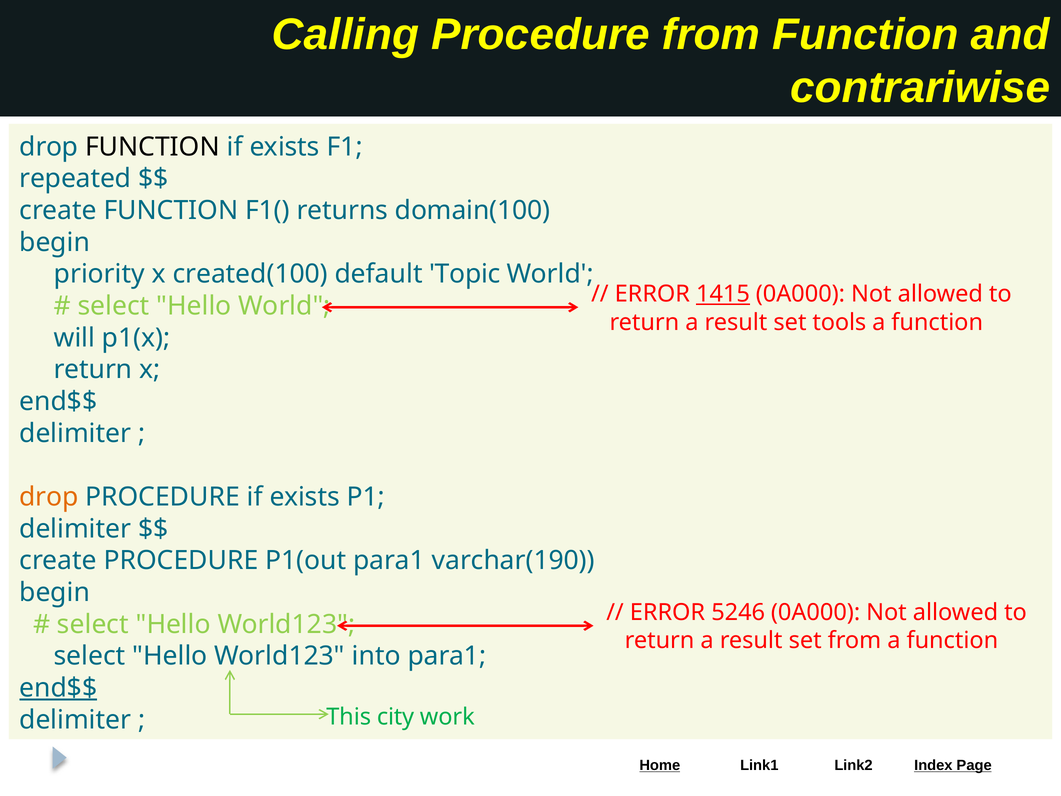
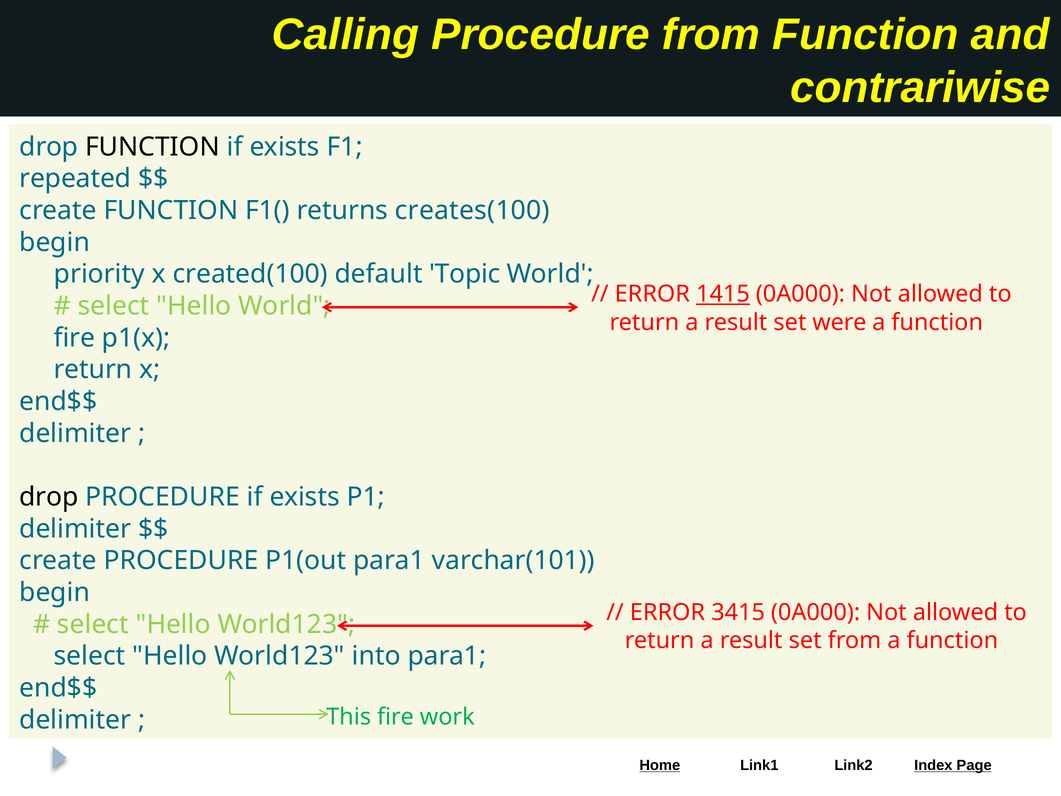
domain(100: domain(100 -> creates(100 (472, 210)
tools: tools -> were (839, 322)
will: will -> fire (74, 338)
drop colour: orange -> black (49, 497)
varchar(190: varchar(190 -> varchar(101 (513, 561)
5246: 5246 -> 3415 (738, 612)
end$$ underline: present -> none (58, 688)
This city: city -> fire (395, 717)
